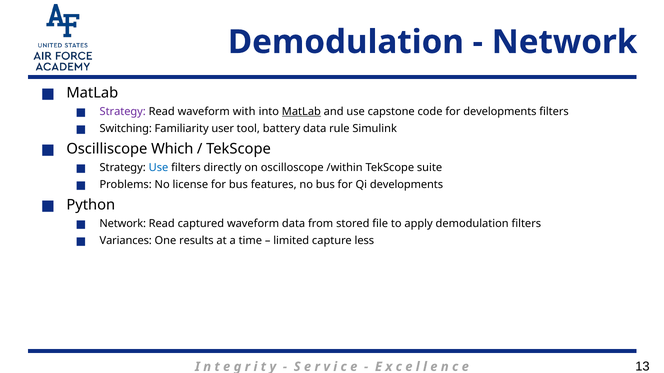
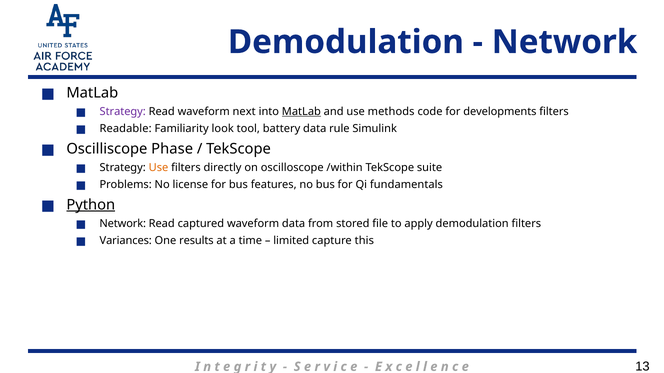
with: with -> next (244, 112)
capstone: capstone -> methods (391, 112)
Switching: Switching -> Readable (126, 129)
user: user -> look (223, 129)
Which: Which -> Phase (172, 149)
Use colour: blue -> orange (158, 168)
Qi developments: developments -> fundamentals (406, 185)
Python underline: none -> present (91, 205)
less: less -> this (364, 241)
